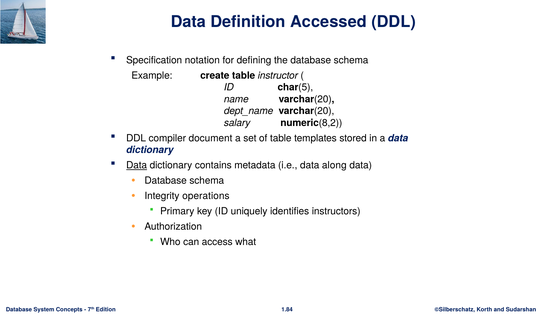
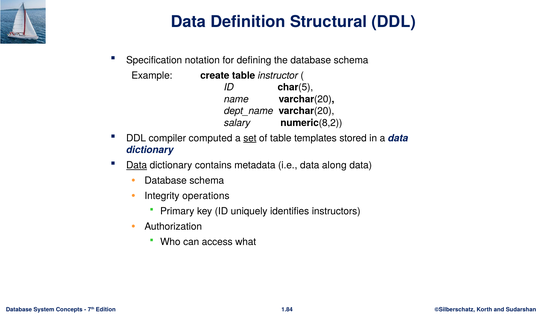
Accessed: Accessed -> Structural (329, 22)
document: document -> computed (211, 138)
set underline: none -> present (250, 138)
